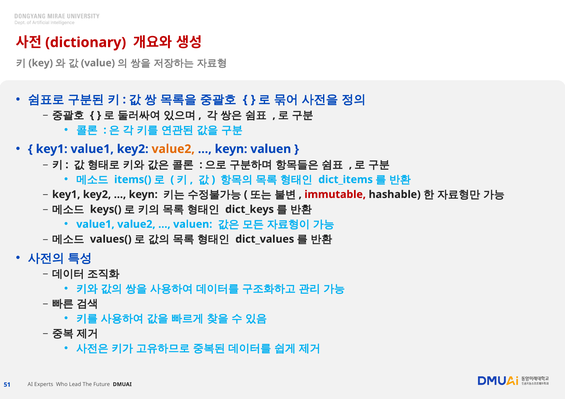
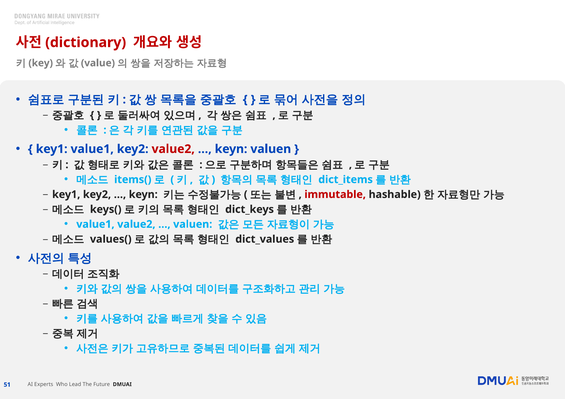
value2 colour: orange -> red (173, 149)
